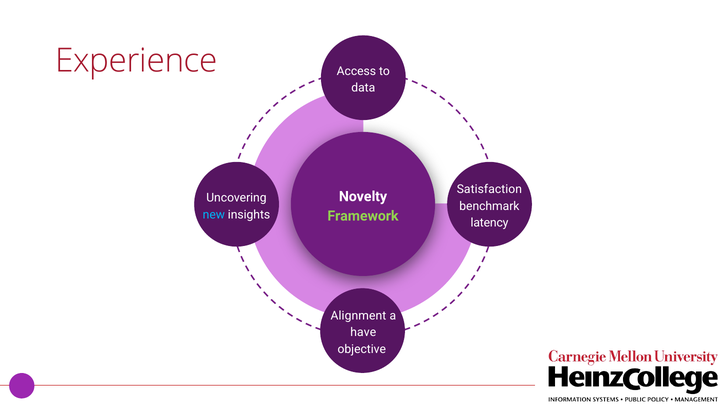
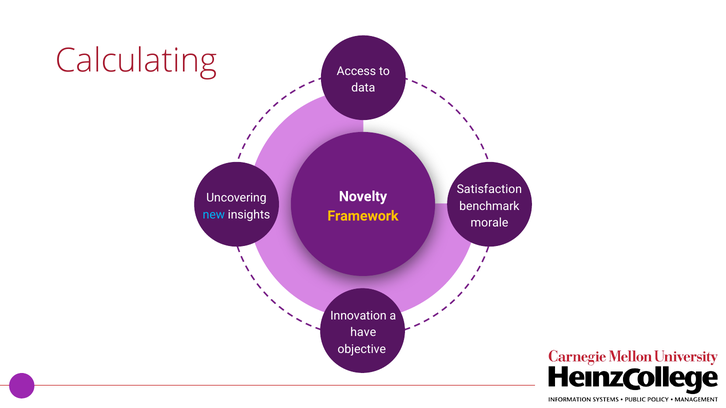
Experience: Experience -> Calculating (136, 61)
Framework colour: light green -> yellow (363, 216)
latency: latency -> morale (489, 223)
Alignment: Alignment -> Innovation (358, 316)
